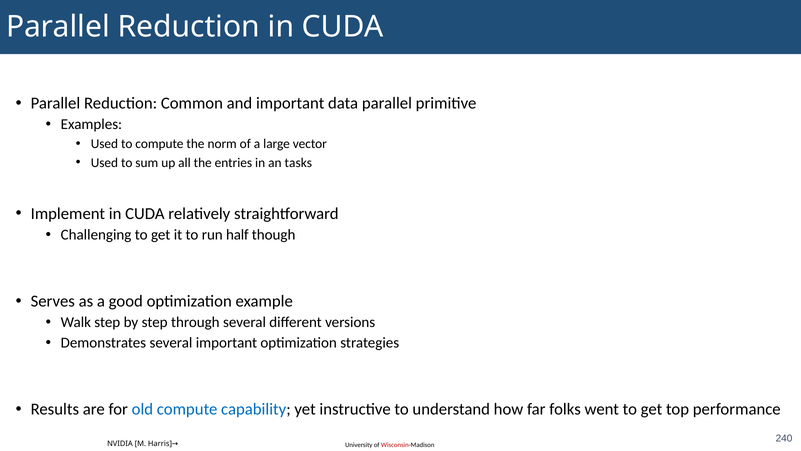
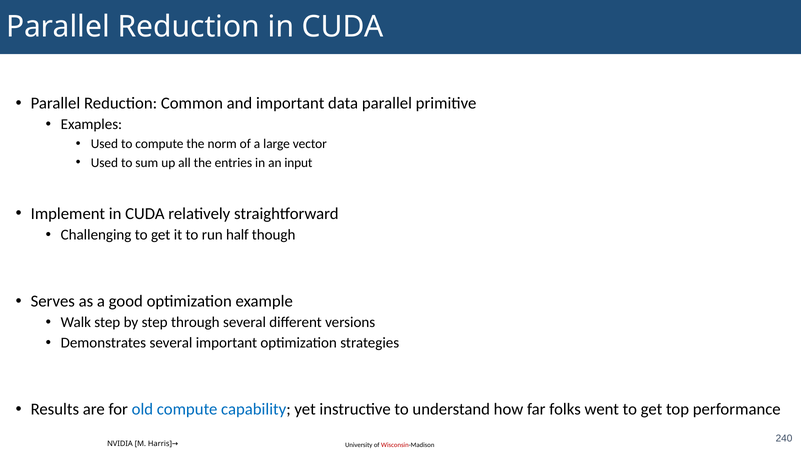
tasks: tasks -> input (298, 162)
